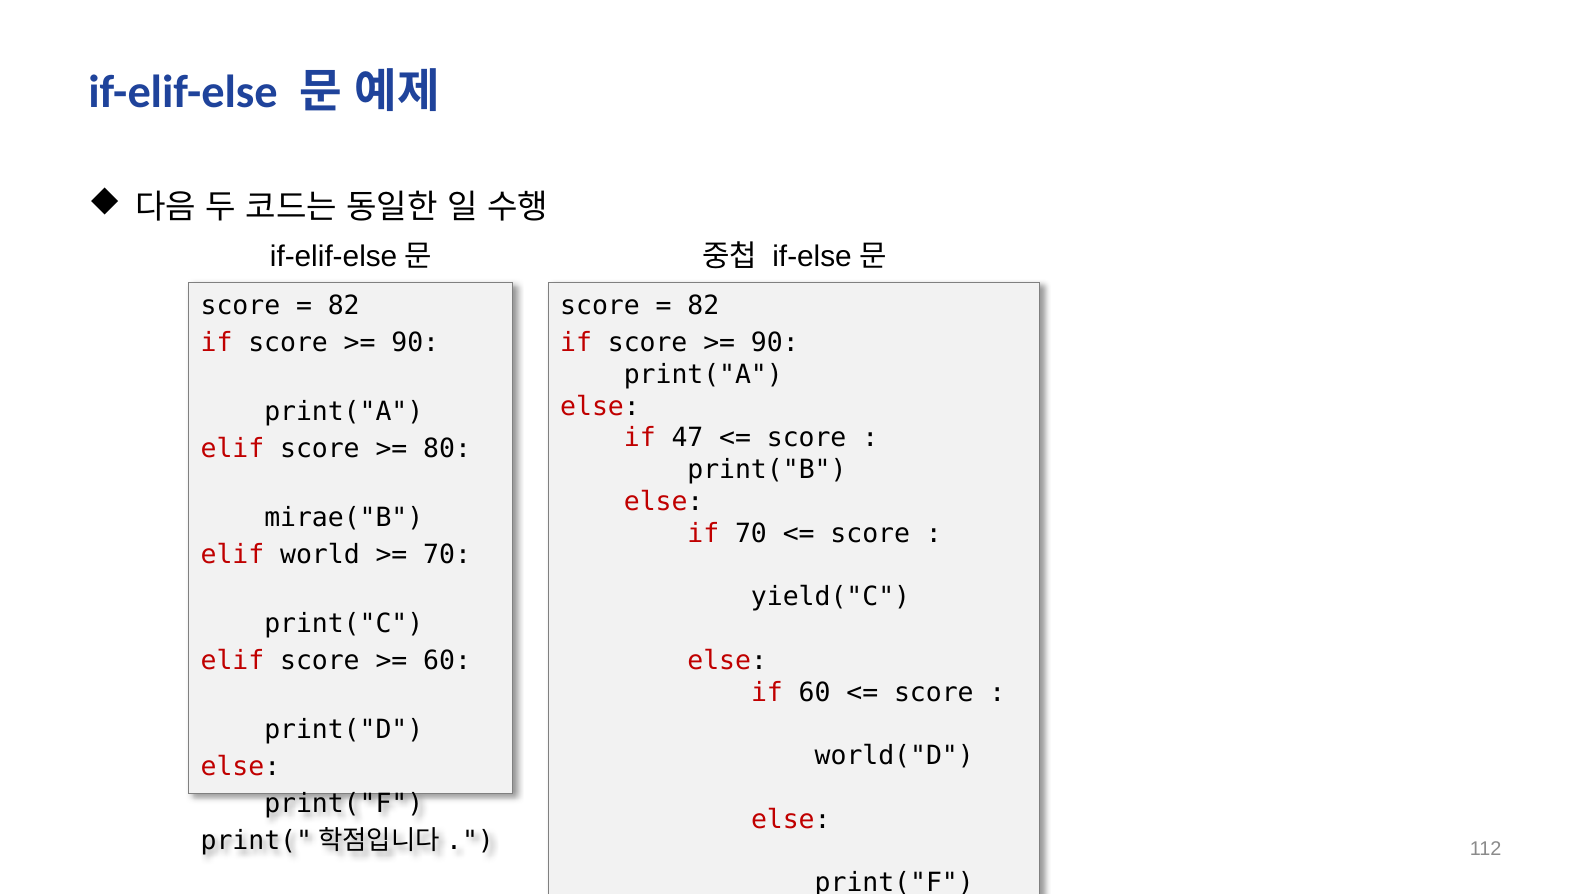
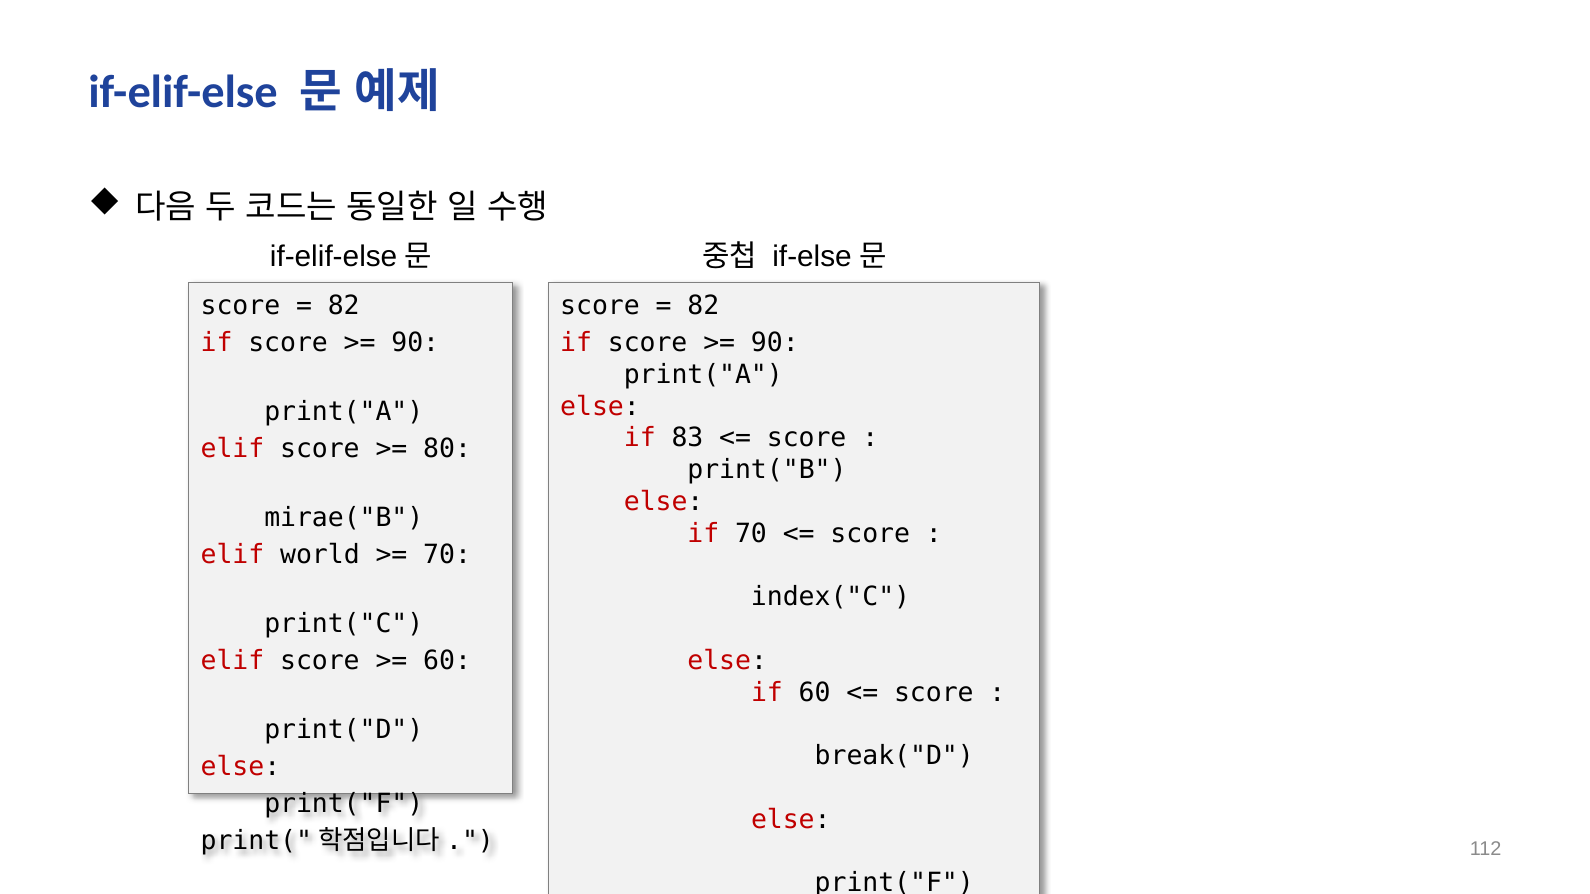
47: 47 -> 83 (687, 438)
yield("C: yield("C -> index("C (831, 597)
world("D: world("D -> break("D (894, 756)
